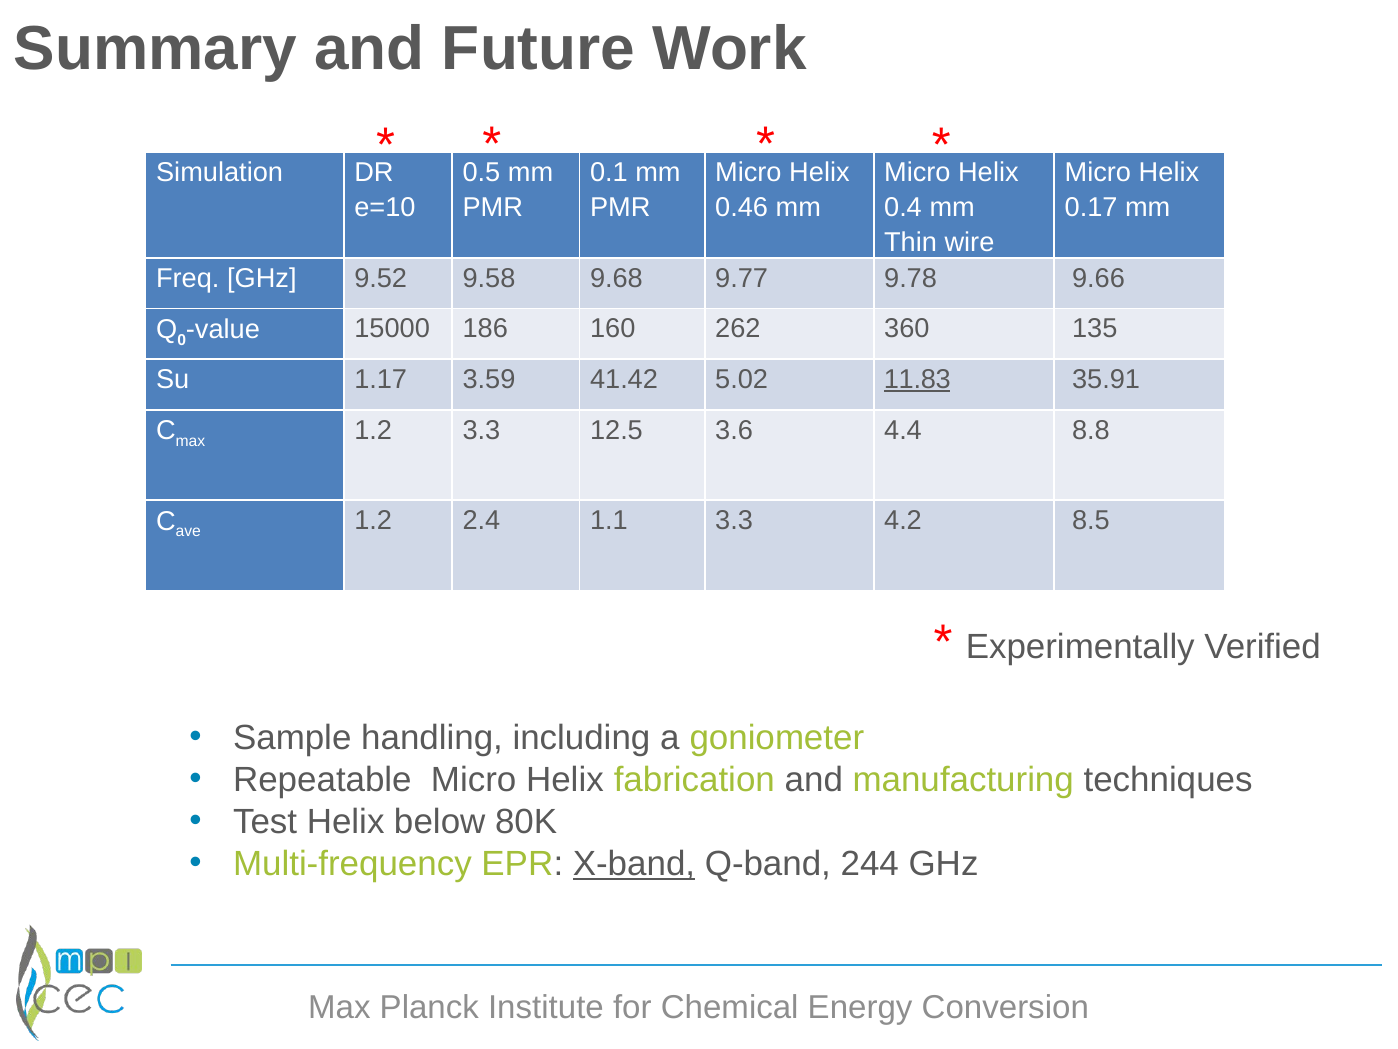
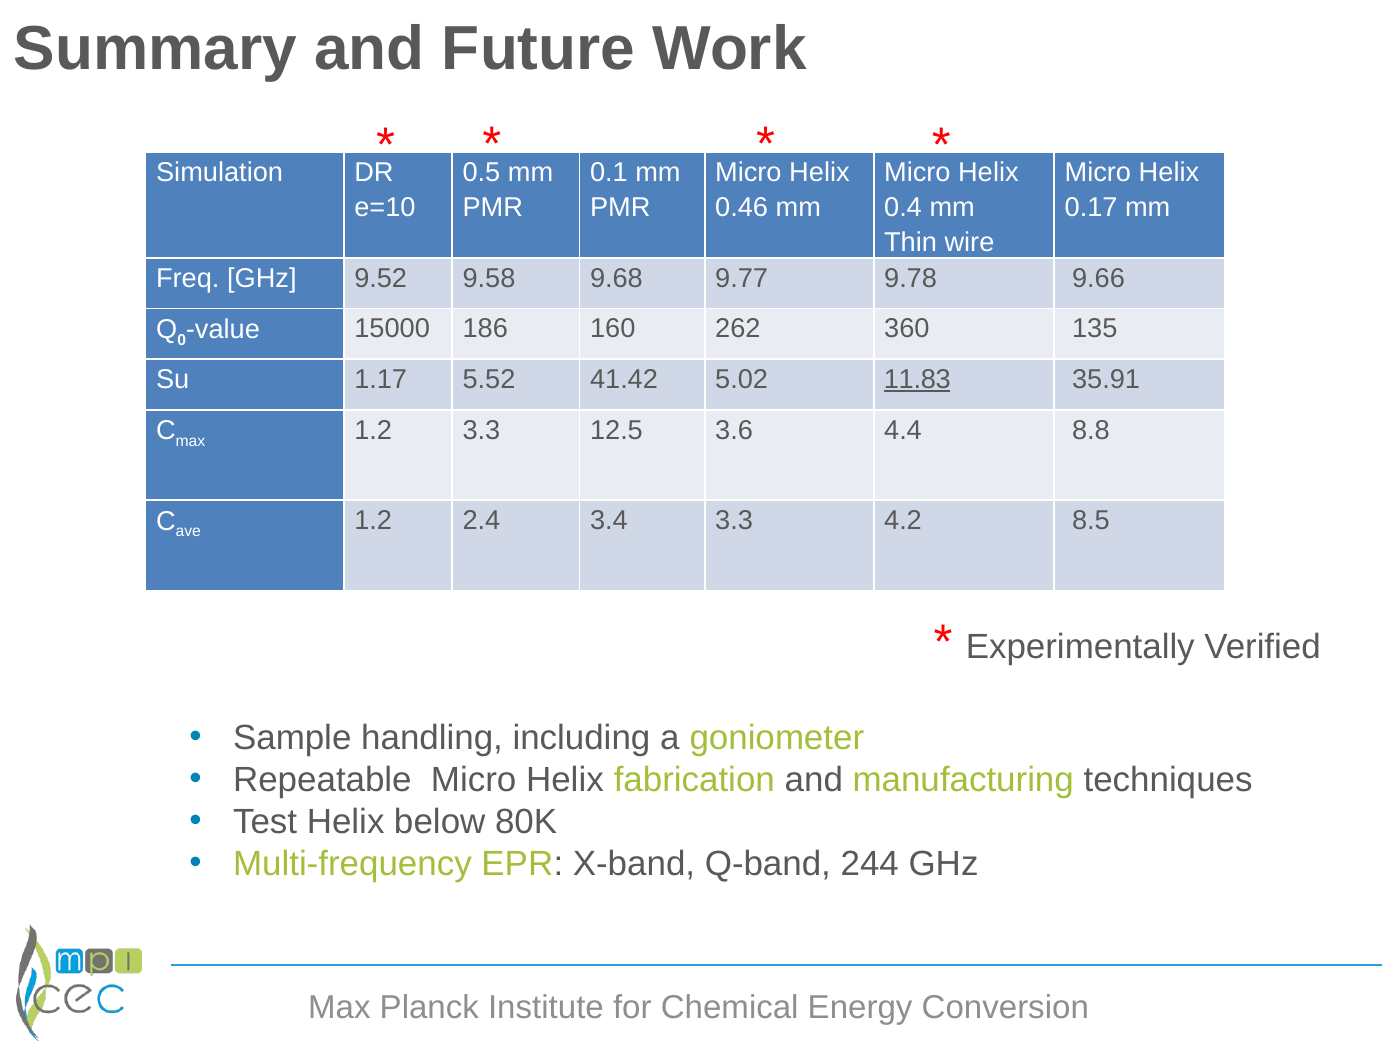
3.59: 3.59 -> 5.52 (489, 379)
1.1: 1.1 -> 3.4 (609, 520)
X-band underline: present -> none (634, 863)
